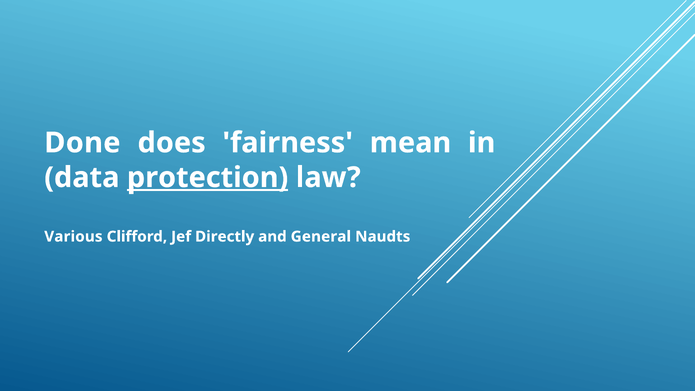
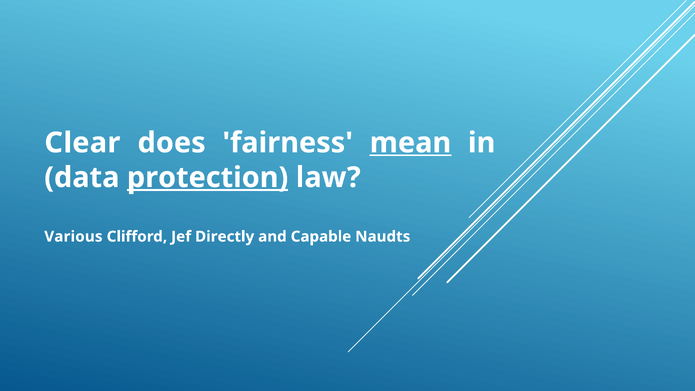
Done: Done -> Clear (82, 143)
mean underline: none -> present (410, 143)
General: General -> Capable (321, 237)
